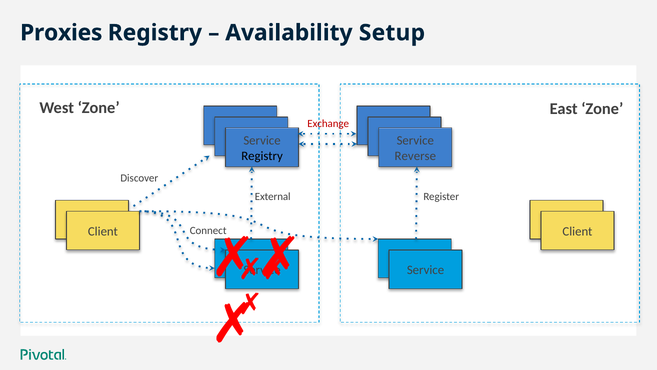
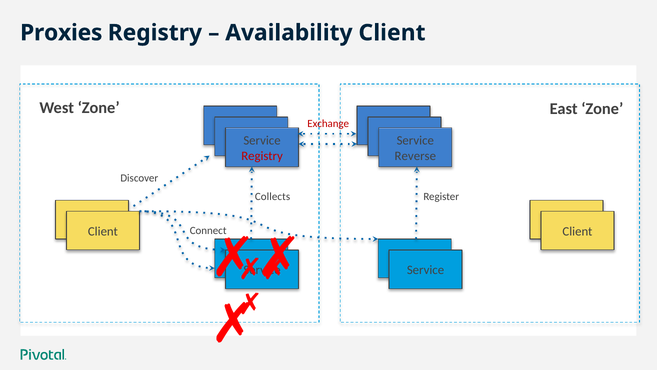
Availability Setup: Setup -> Client (392, 33)
Registry colour: black -> red (262, 156)
External: External -> Collects (273, 197)
